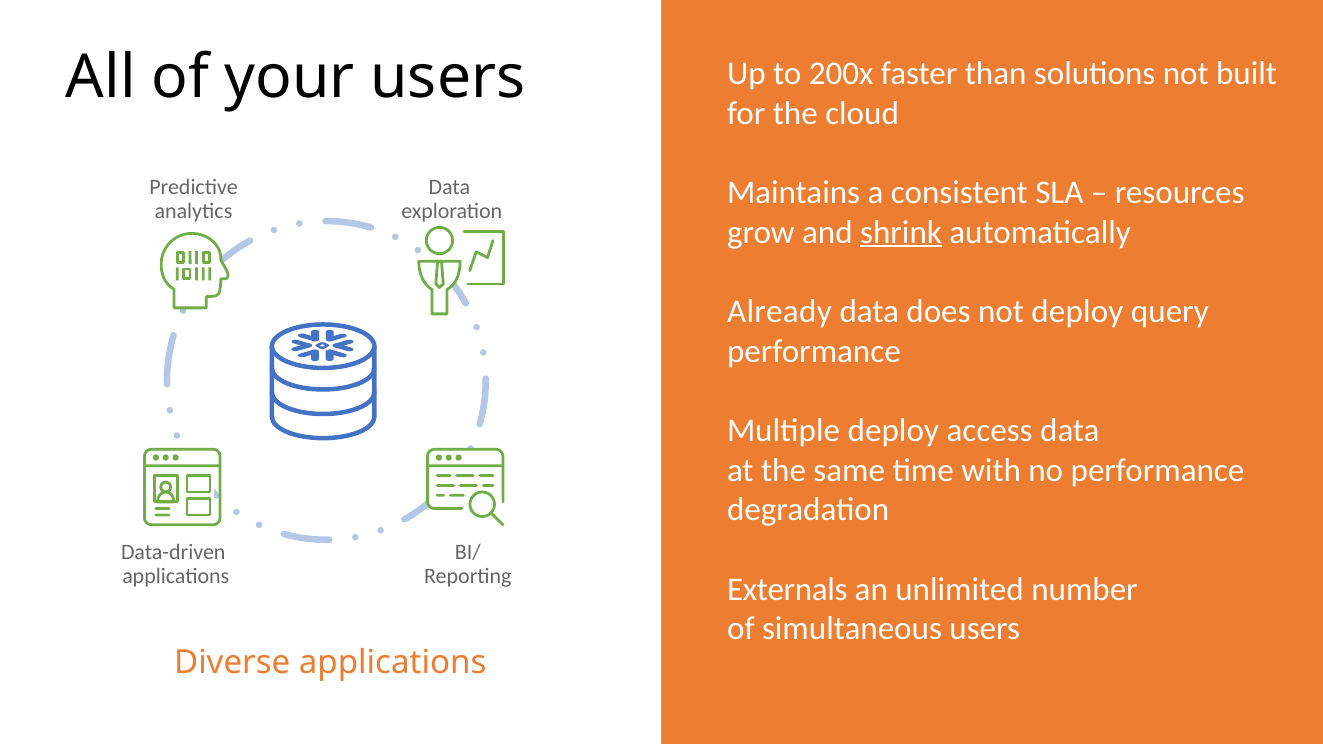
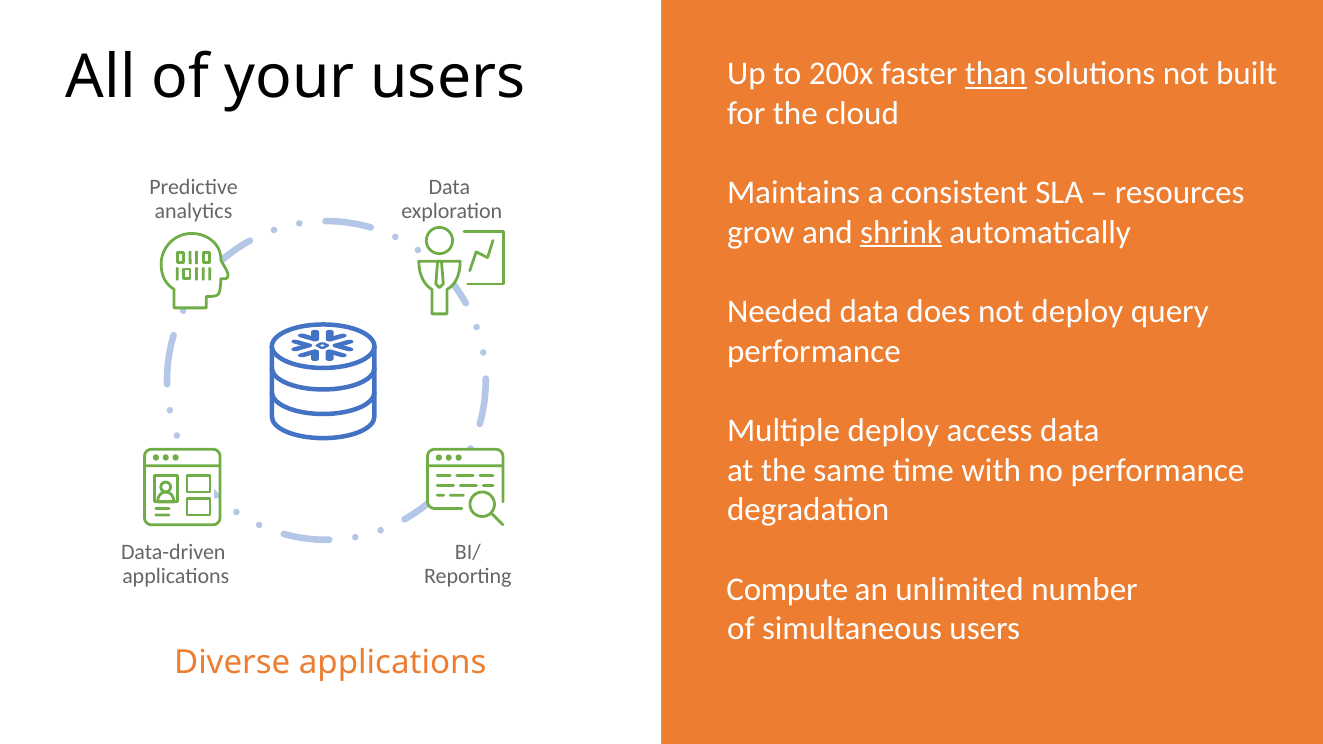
than underline: none -> present (996, 73)
Already: Already -> Needed (780, 312)
Externals: Externals -> Compute (787, 589)
